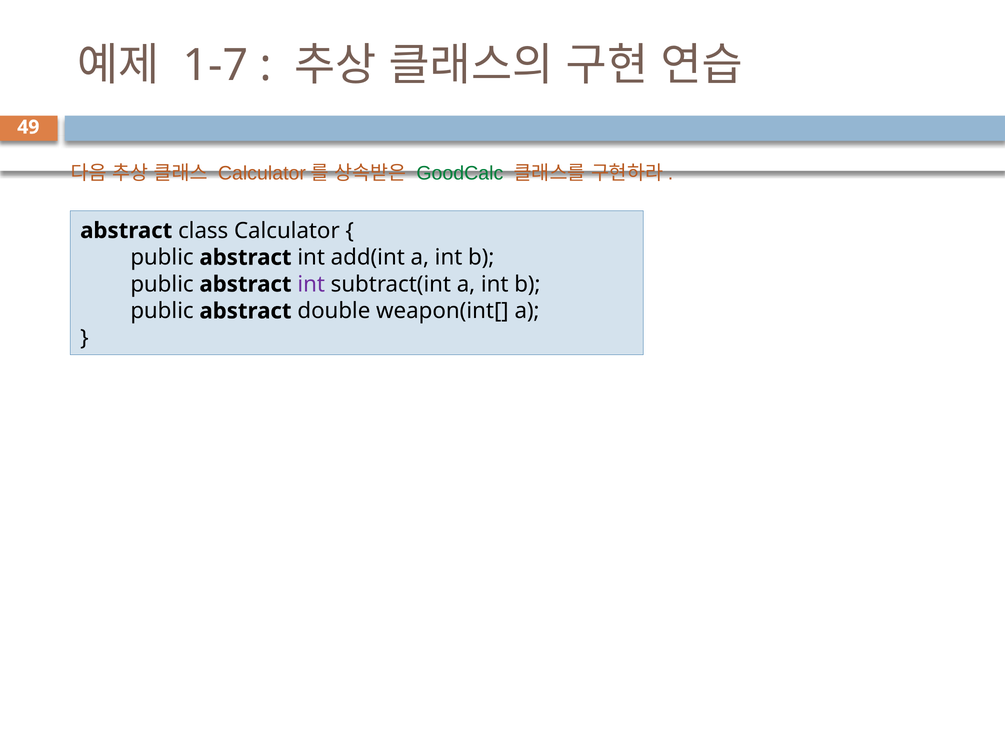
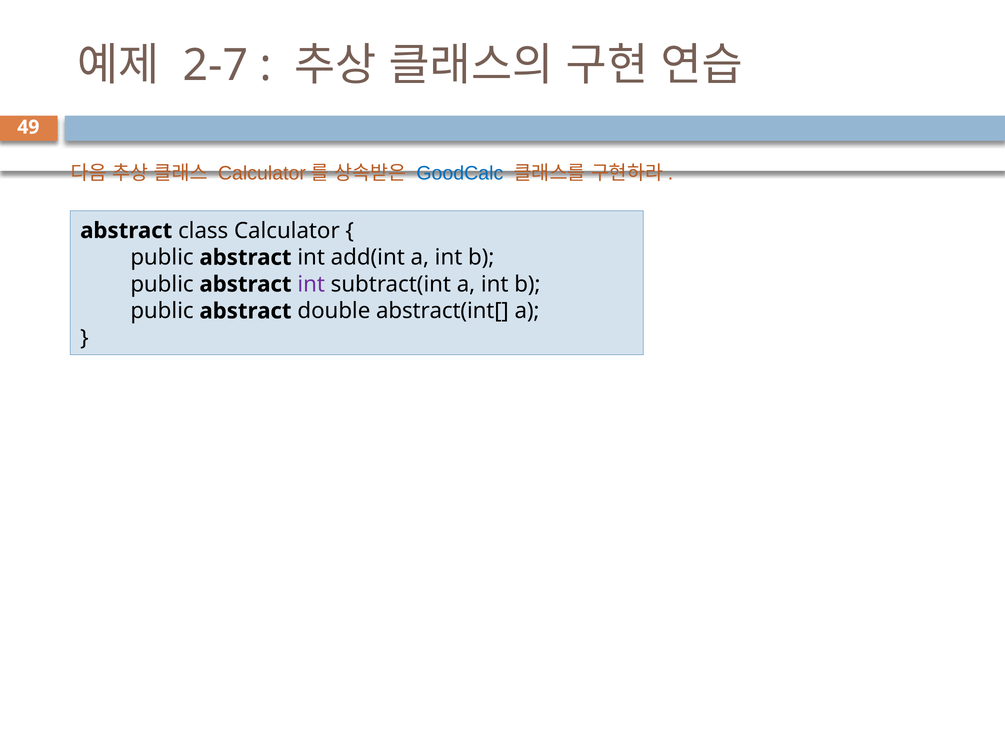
1-7: 1-7 -> 2-7 (215, 66)
GoodCalc colour: green -> blue (460, 173)
weapon(int[: weapon(int[ -> abstract(int[ (442, 311)
